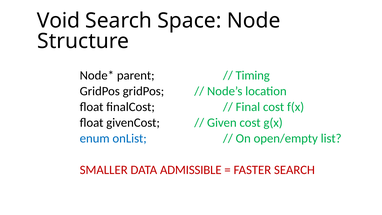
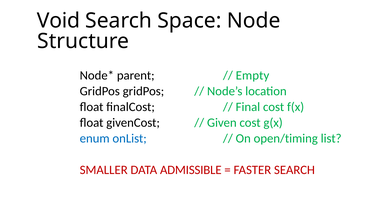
Timing: Timing -> Empty (253, 75)
open/empty: open/empty -> open/timing (286, 138)
